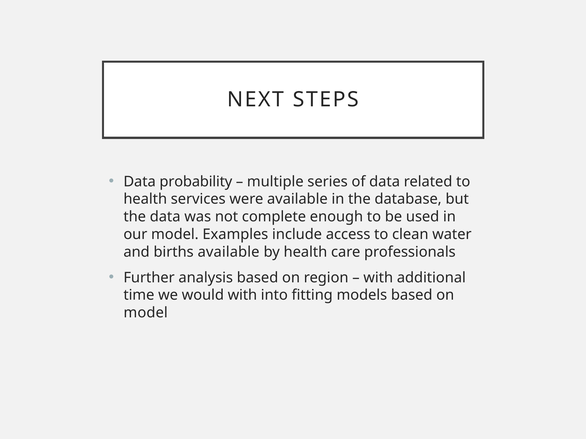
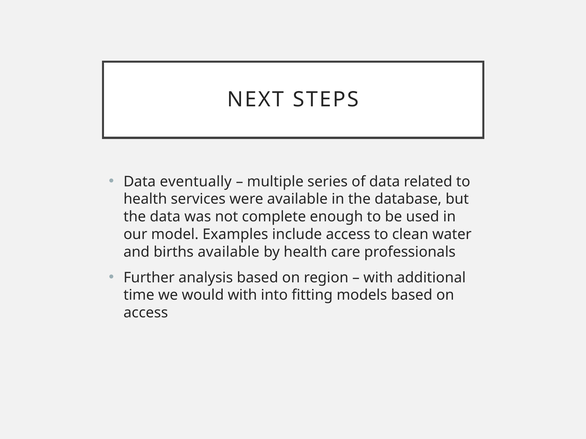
probability: probability -> eventually (196, 182)
model: model -> access (146, 313)
